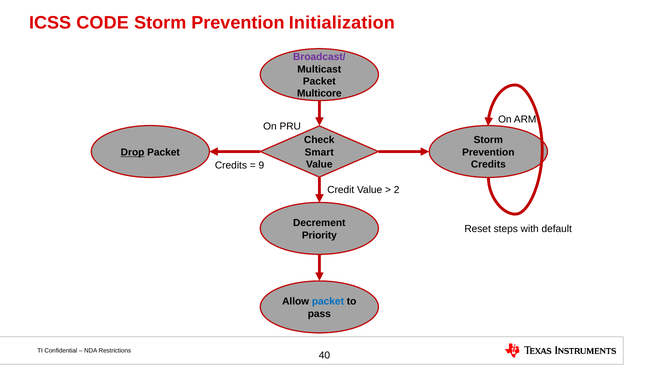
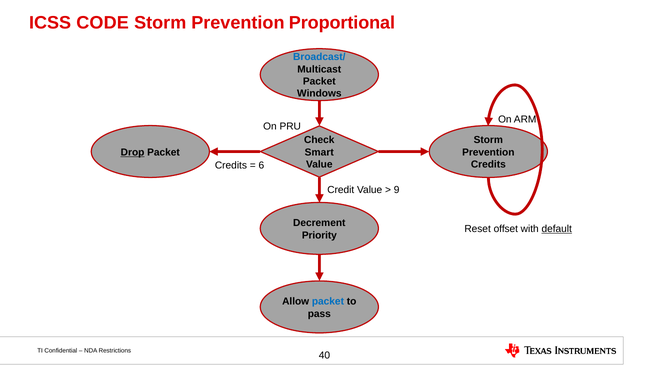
Initialization: Initialization -> Proportional (342, 23)
Broadcast/ colour: purple -> blue (319, 57)
Multicore: Multicore -> Windows (319, 94)
9: 9 -> 6 (261, 165)
2: 2 -> 9 (397, 190)
steps: steps -> offset (506, 229)
default underline: none -> present (557, 229)
